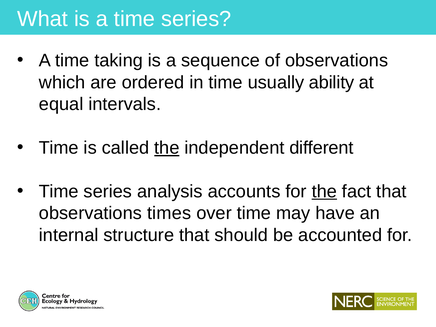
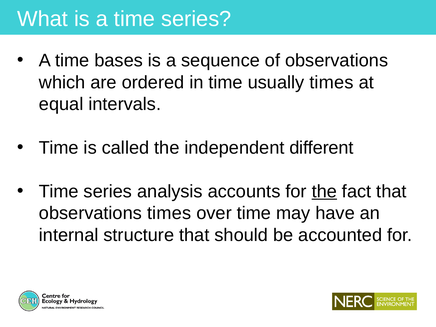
taking: taking -> bases (119, 61)
usually ability: ability -> times (331, 82)
the underline: present -> none (167, 148)
